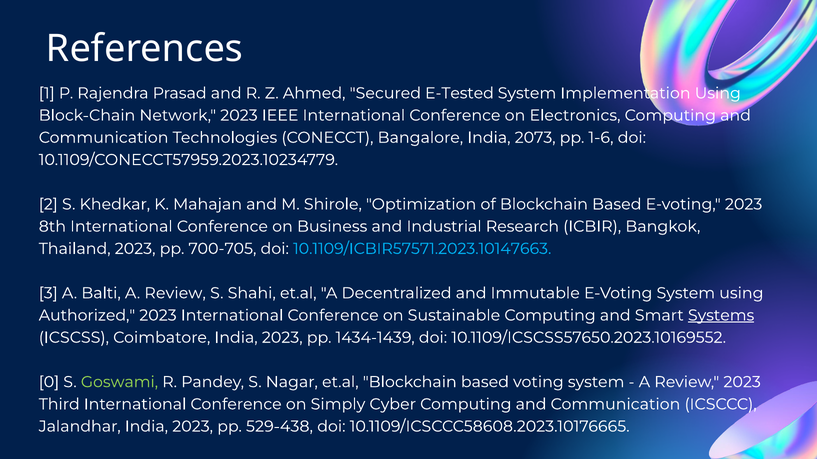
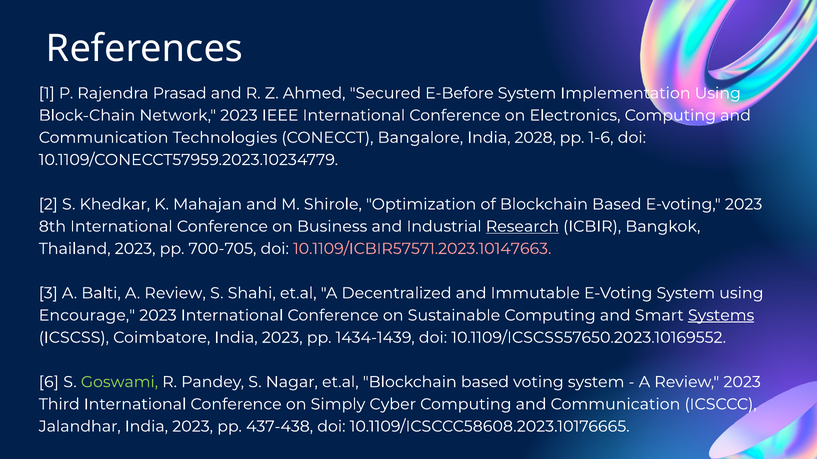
E-Tested: E-Tested -> E-Before (459, 93)
2073: 2073 -> 2028 (535, 138)
Research underline: none -> present (522, 227)
10.1109/ICBIR57571.2023.10147663 colour: light blue -> pink (422, 249)
Authorized: Authorized -> Encourage (87, 316)
0: 0 -> 6 (49, 382)
529-438: 529-438 -> 437-438 (280, 427)
